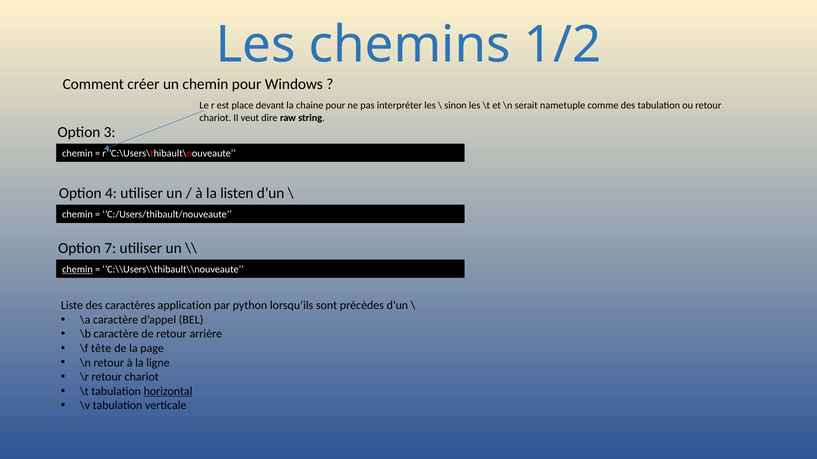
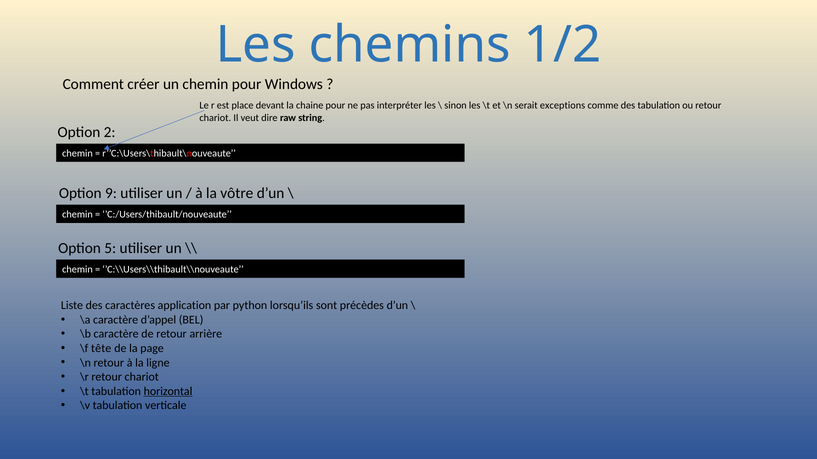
nametuple: nametuple -> exceptions (563, 106)
3: 3 -> 2 (110, 132)
4: 4 -> 9 (111, 193)
listen: listen -> vôtre (237, 193)
7: 7 -> 5 (110, 248)
chemin underline: present -> none (77, 270)
